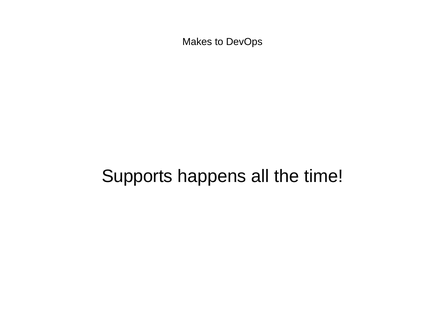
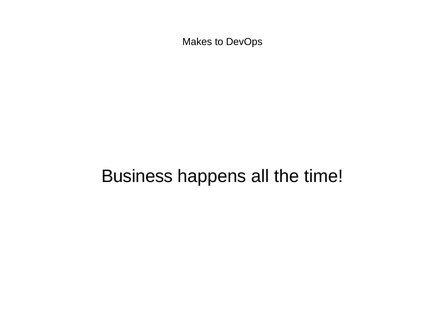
Supports: Supports -> Business (137, 176)
